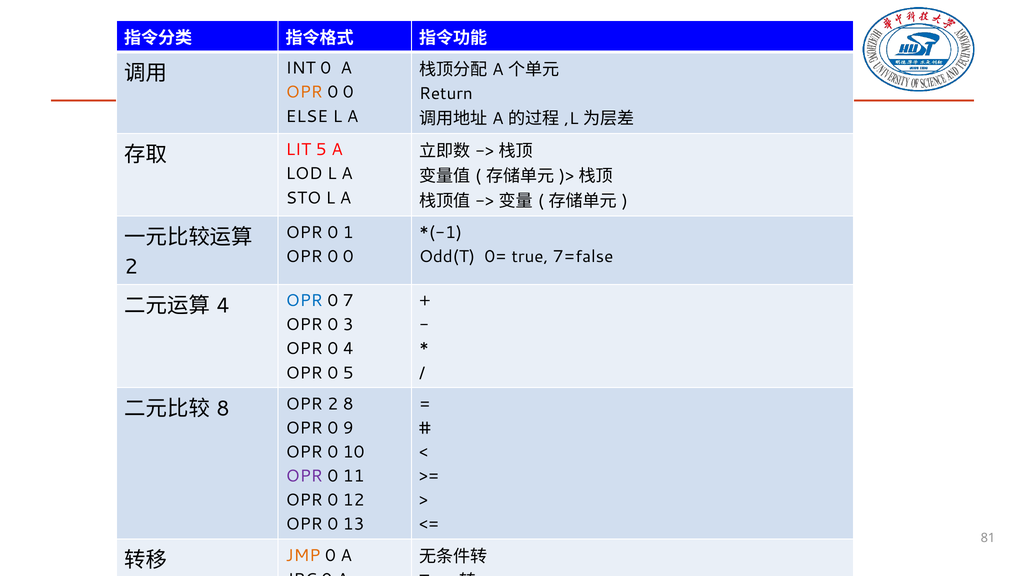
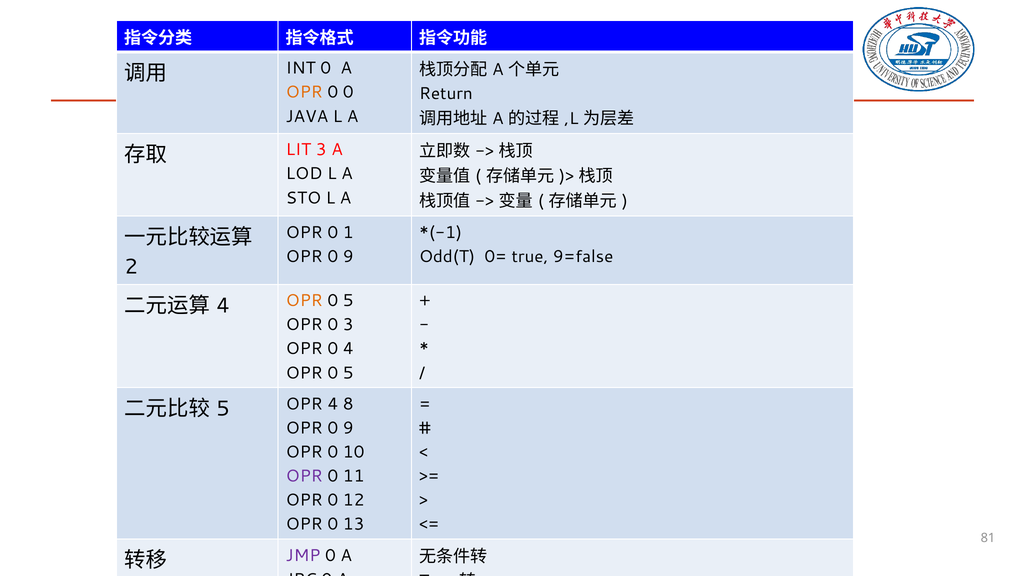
ELSE: ELSE -> JAVA (307, 117)
LIT 5: 5 -> 3 (321, 150)
0: 0 -> 9 (348, 257)
7=false: 7=false -> 9=false (583, 257)
OPR colour: blue -> orange (304, 301)
7: 7 -> 5 (348, 301)
8: 8 -> 5 (223, 409)
OPR 2: 2 -> 4 (333, 404)
JMP colour: orange -> purple (303, 556)
